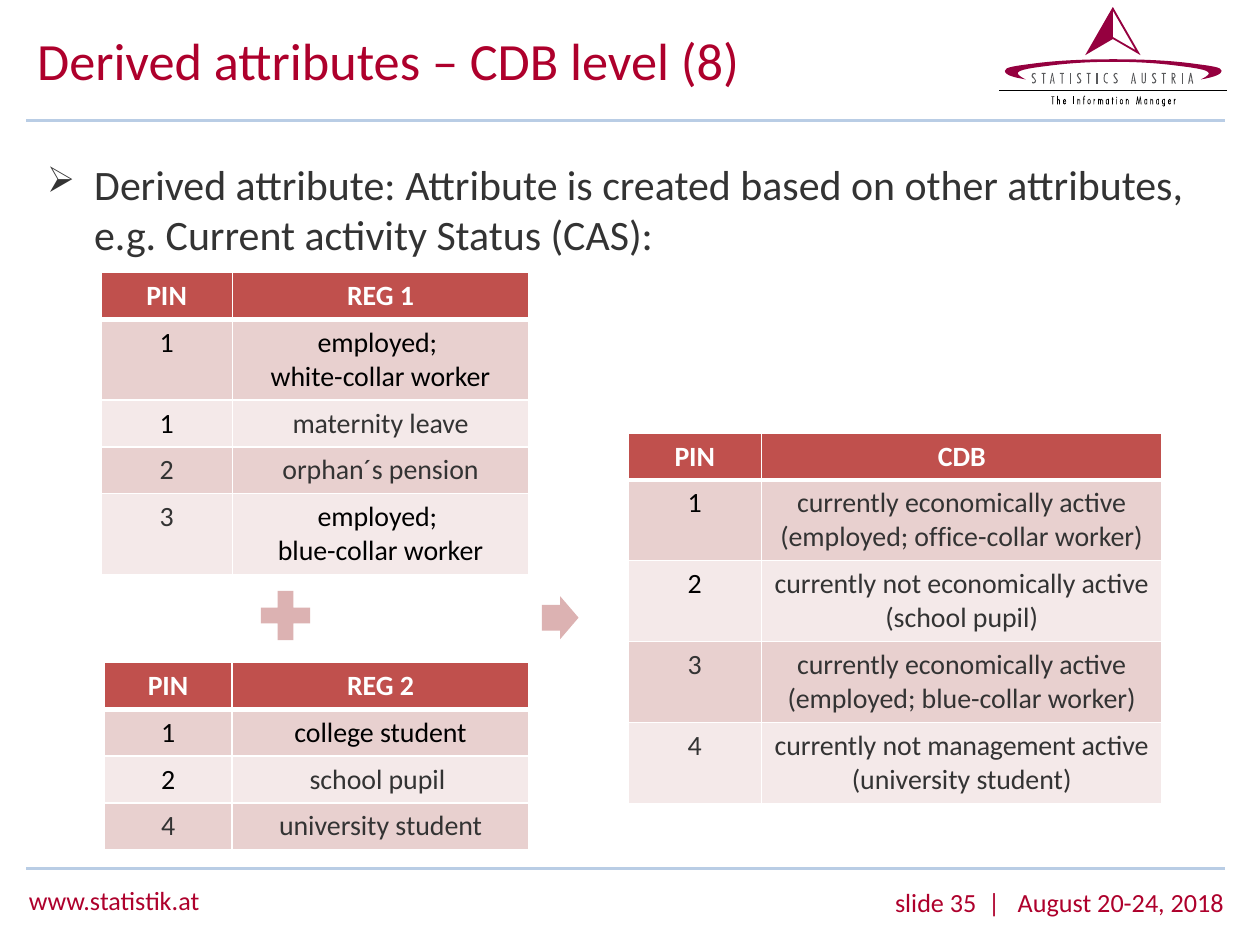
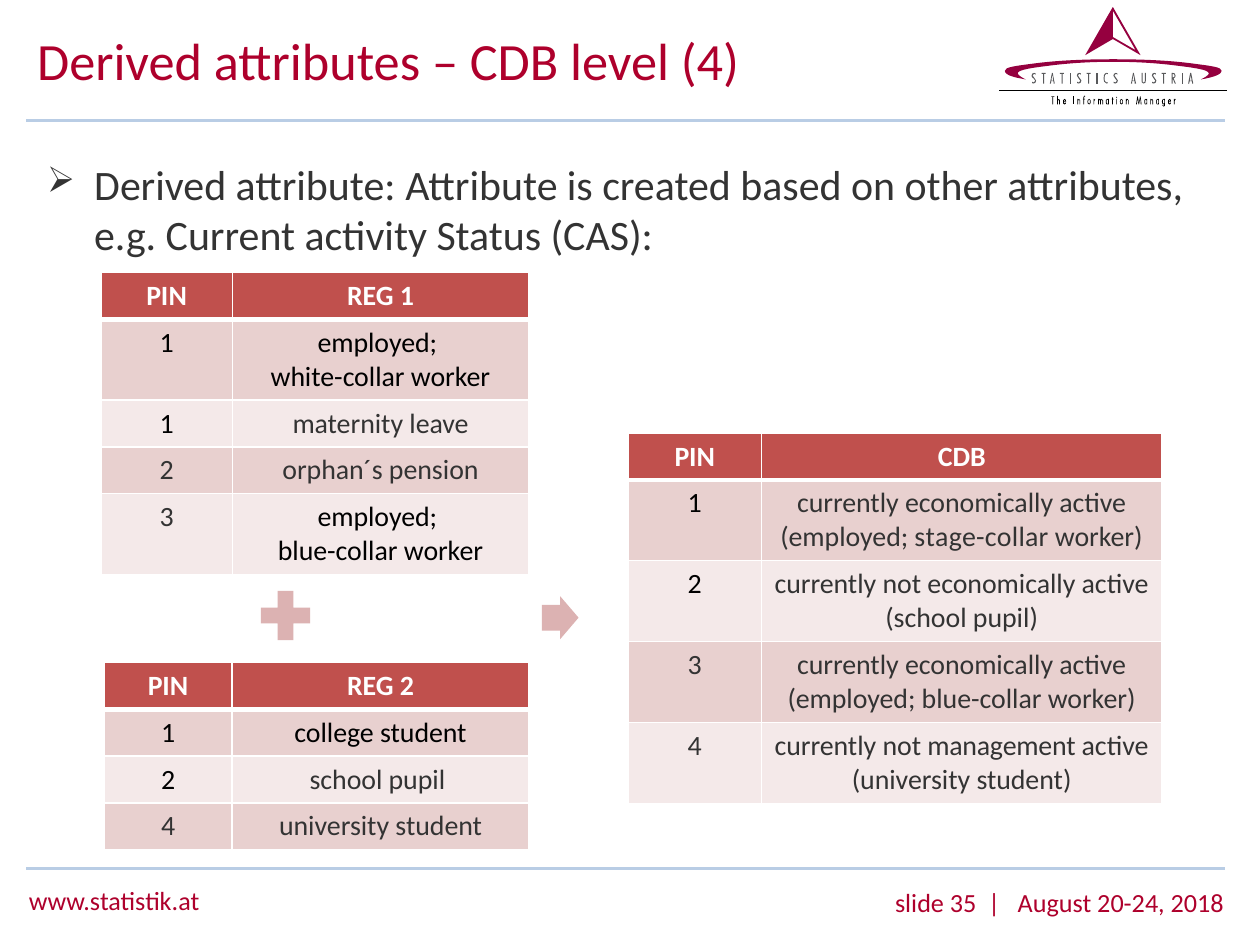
level 8: 8 -> 4 (710, 63)
office-collar: office-collar -> stage-collar (981, 538)
